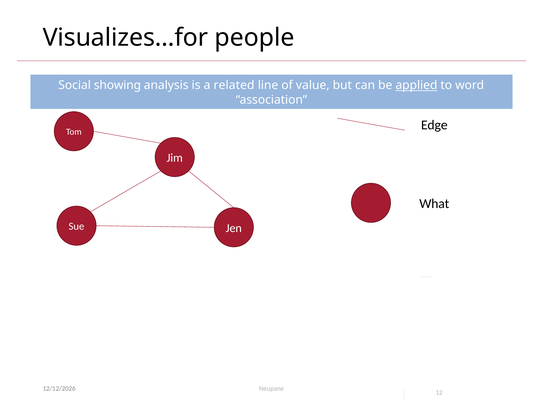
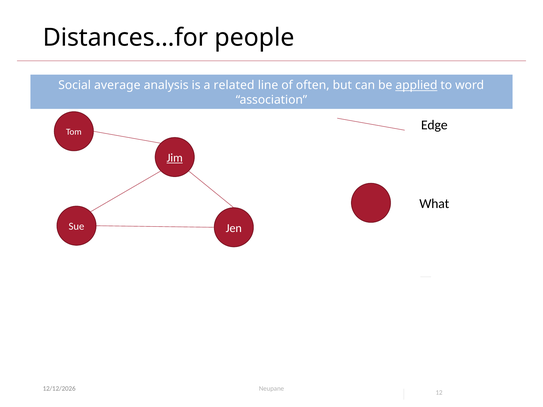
Visualizes…for: Visualizes…for -> Distances…for (125, 38)
showing: showing -> average (117, 85)
value: value -> often (313, 85)
Jim underline: none -> present (175, 158)
